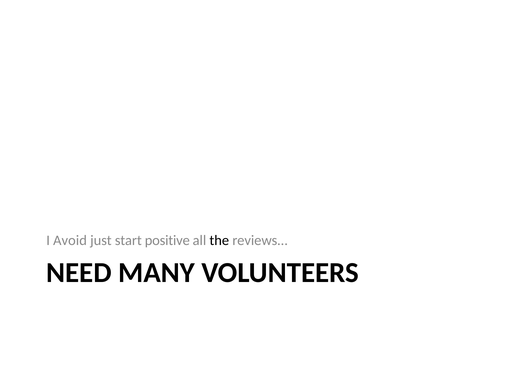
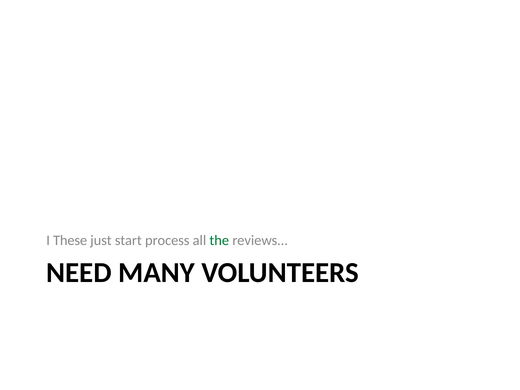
Avoid: Avoid -> These (70, 240)
positive: positive -> process (167, 240)
the colour: black -> green (219, 240)
